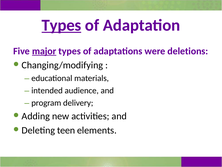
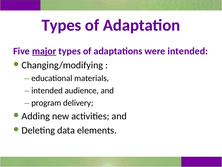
Types underline: present -> none (61, 25)
were deletions: deletions -> intended (188, 51)
teen: teen -> data (66, 130)
